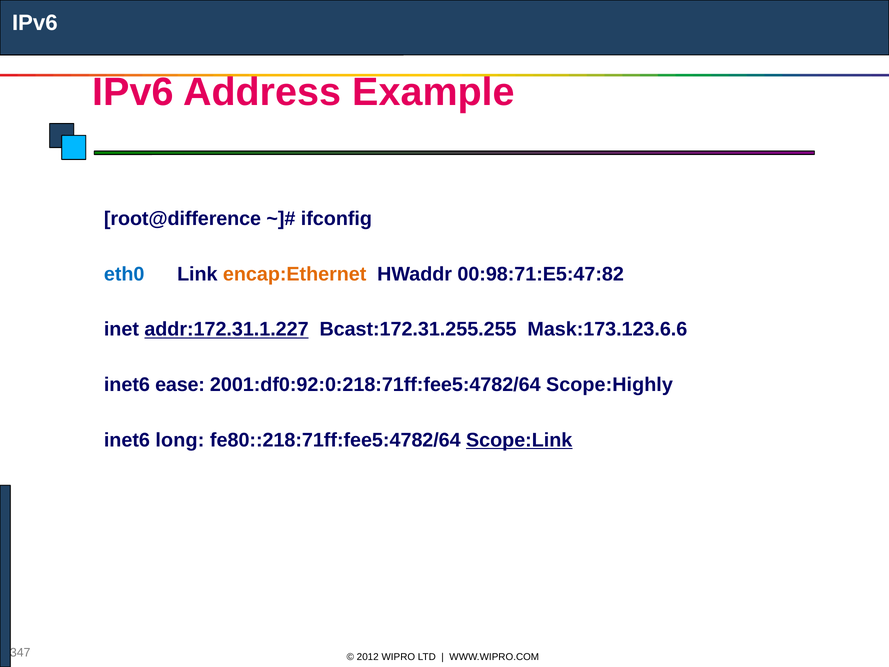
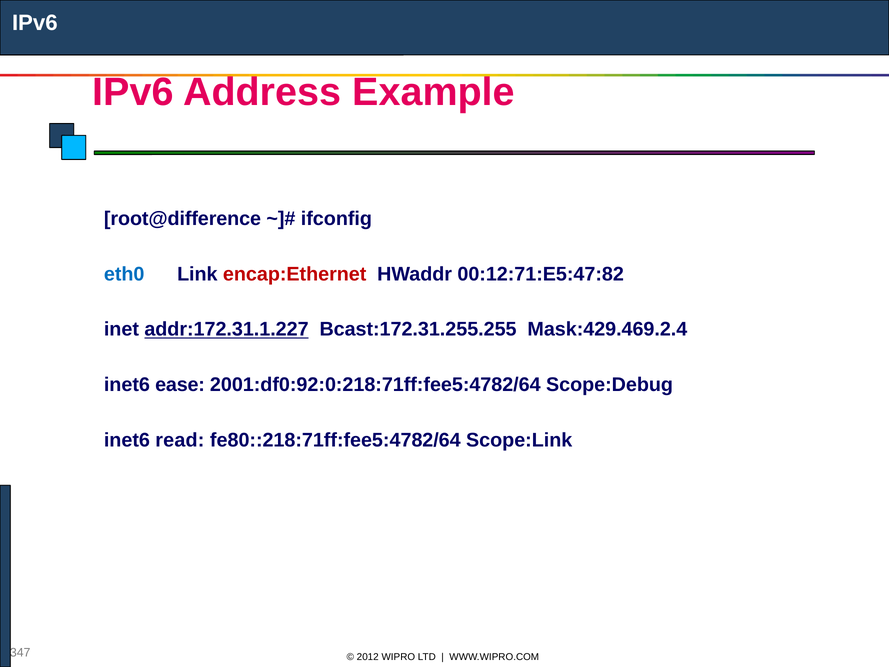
encap:Ethernet colour: orange -> red (295, 274)
00:98:71:E5:47:82: 00:98:71:E5:47:82 -> 00:12:71:E5:47:82 (541, 274)
Mask:173.123.6.6: Mask:173.123.6.6 -> Mask:429.469.2.4 (607, 329)
Scope:Highly: Scope:Highly -> Scope:Debug (610, 385)
long: long -> read (180, 440)
Scope:Link underline: present -> none (519, 440)
